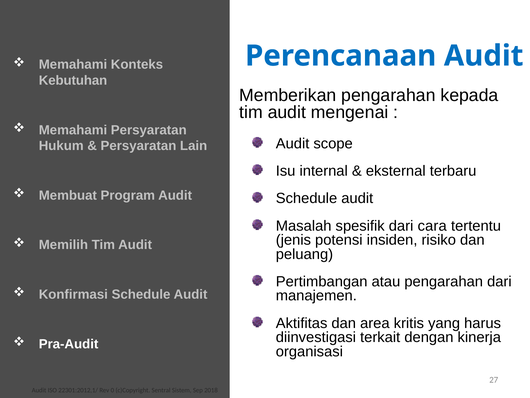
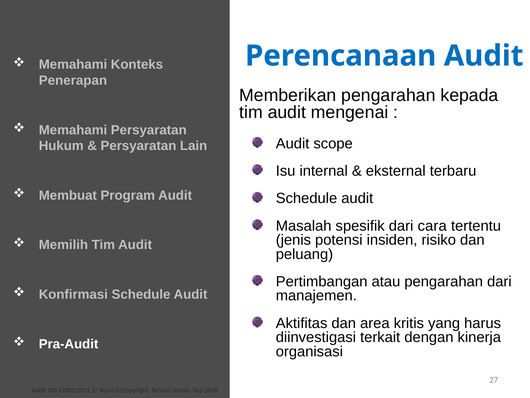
Kebutuhan: Kebutuhan -> Penerapan (73, 80)
